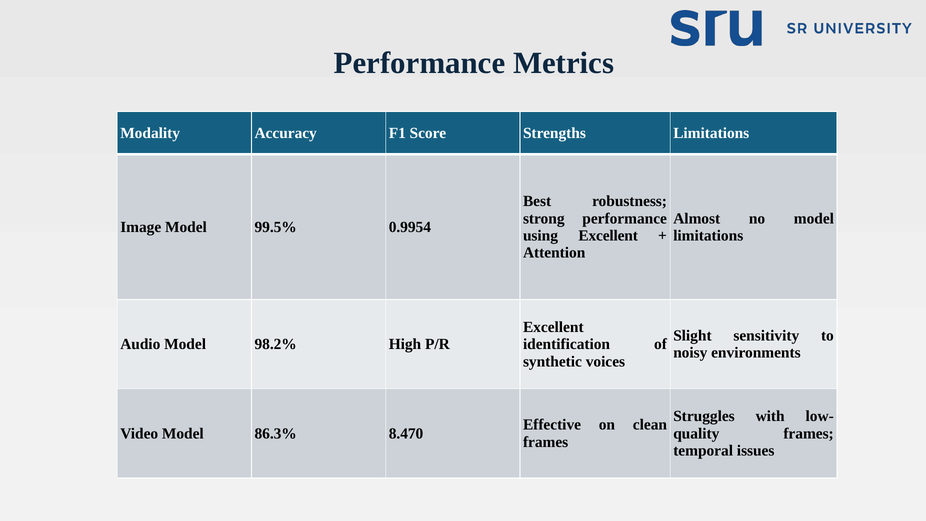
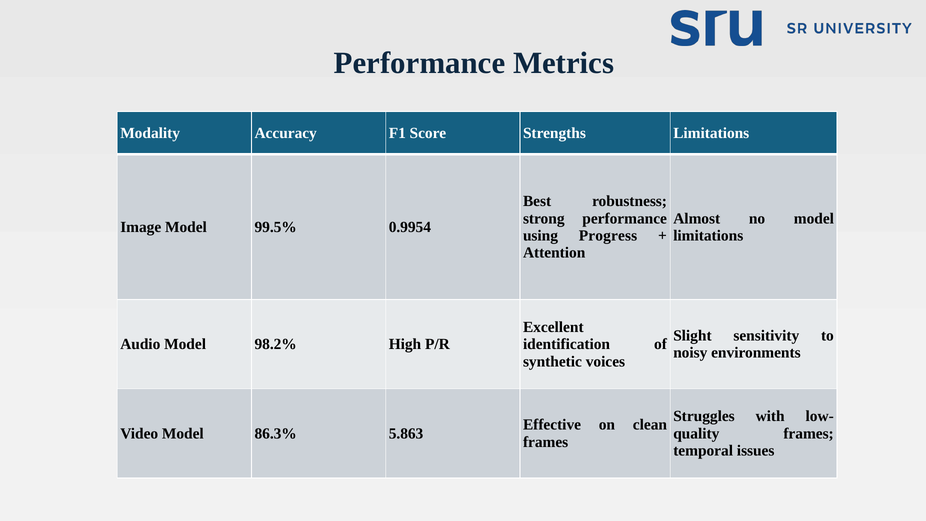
using Excellent: Excellent -> Progress (608, 236)
8.470: 8.470 -> 5.863 (406, 433)
